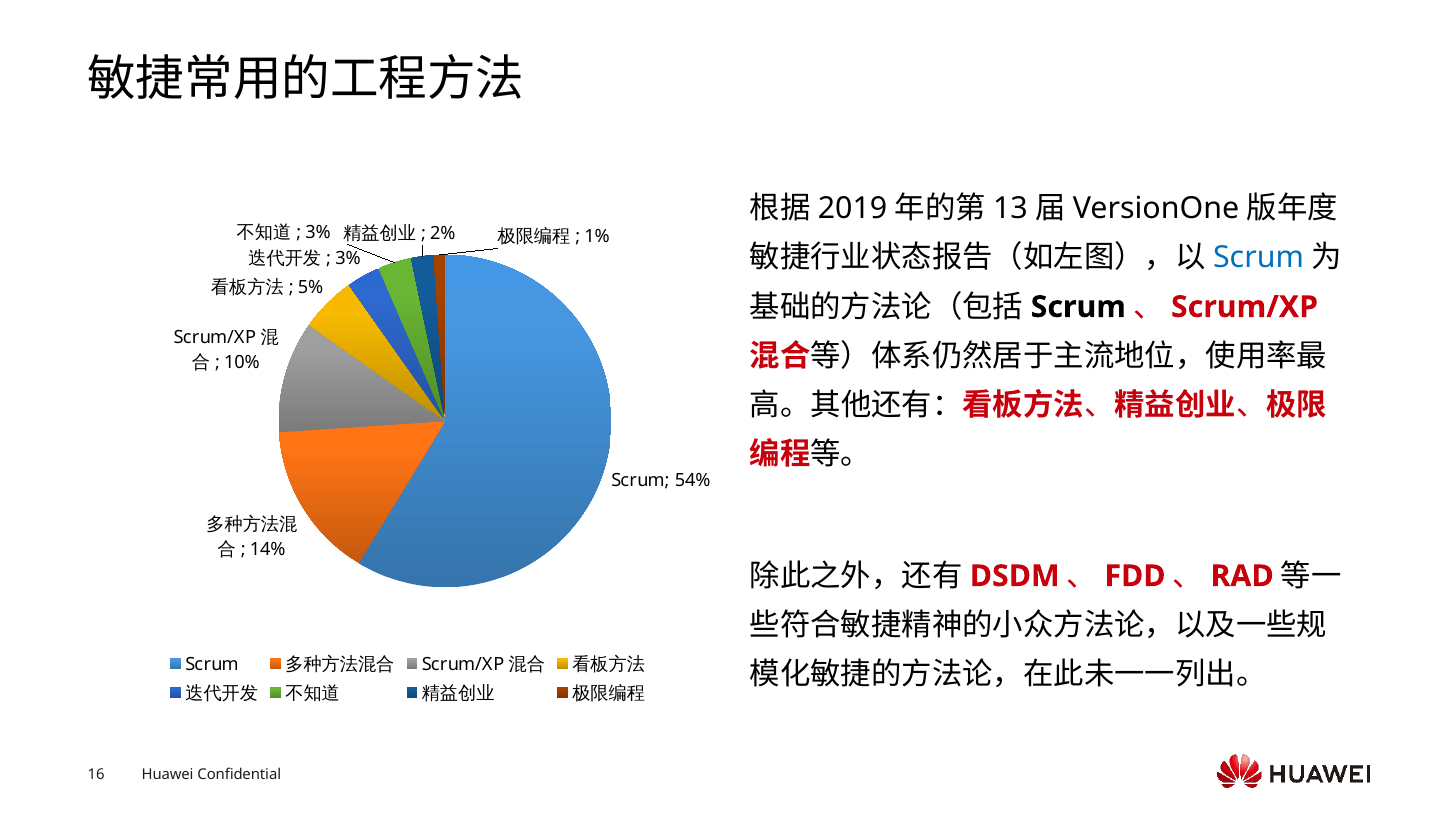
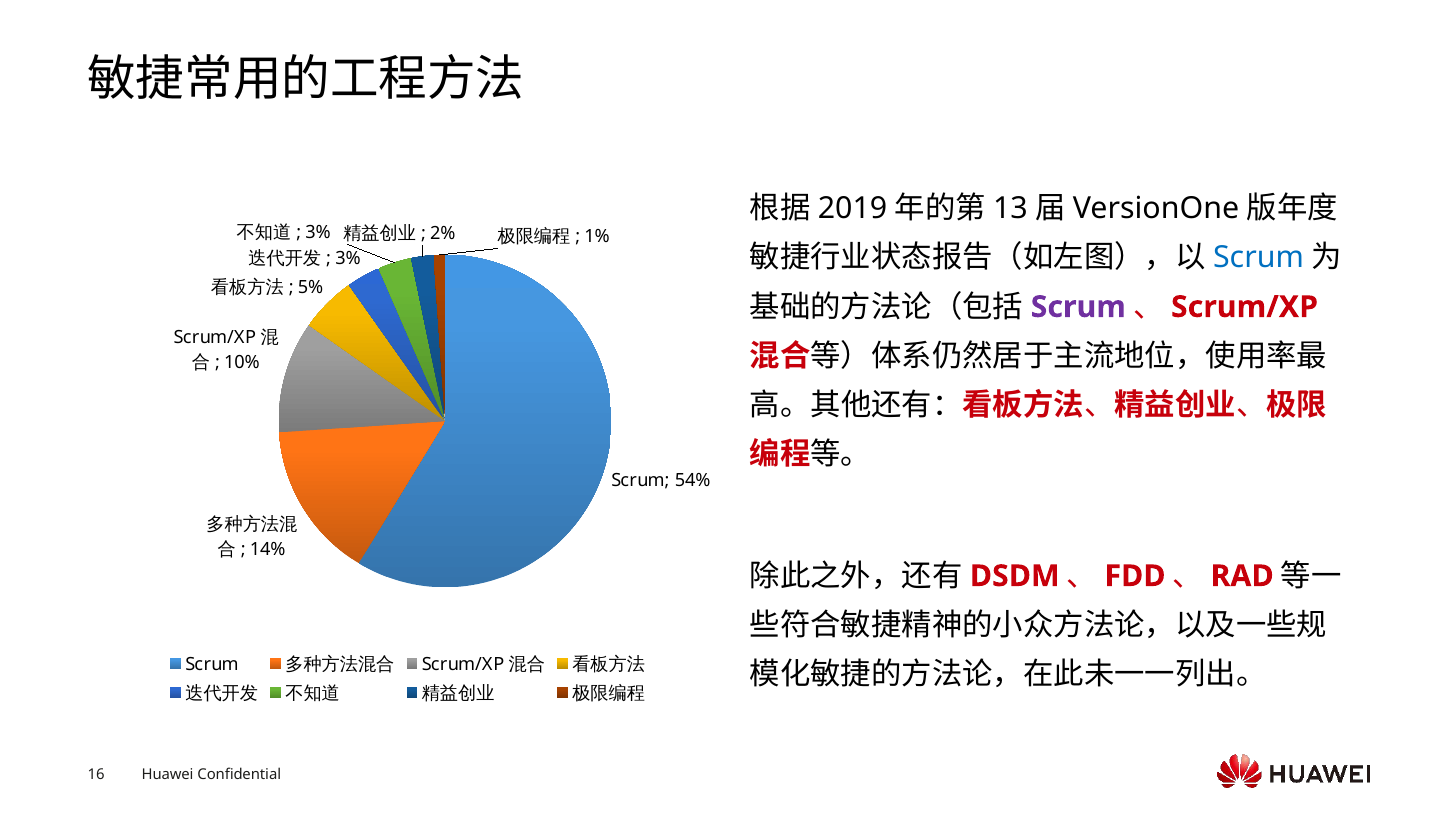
Scrum colour: black -> purple (1078, 307)
